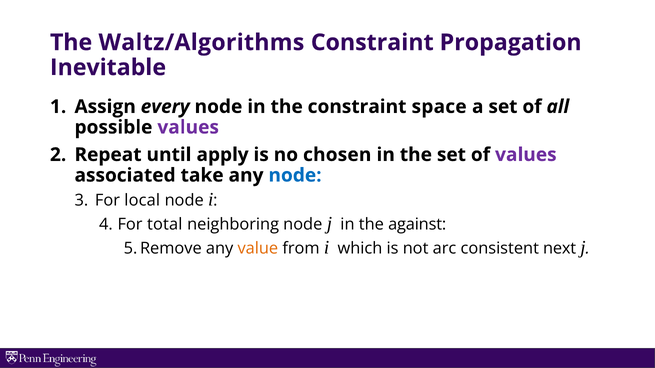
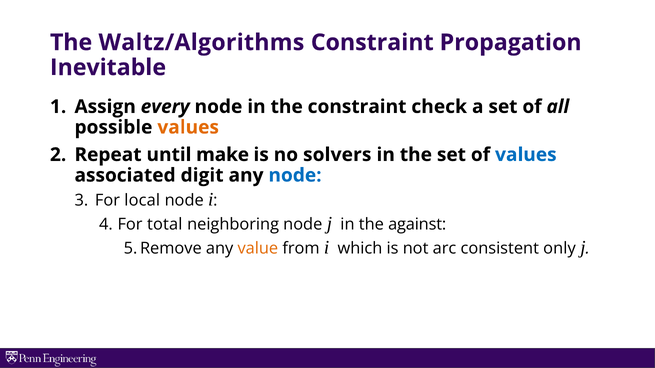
space: space -> check (439, 107)
values colour: purple -> orange (188, 127)
apply: apply -> make (223, 155)
chosen: chosen -> solvers (337, 155)
values colour: purple -> blue (526, 155)
take: take -> digit (202, 176)
next: next -> only (559, 249)
